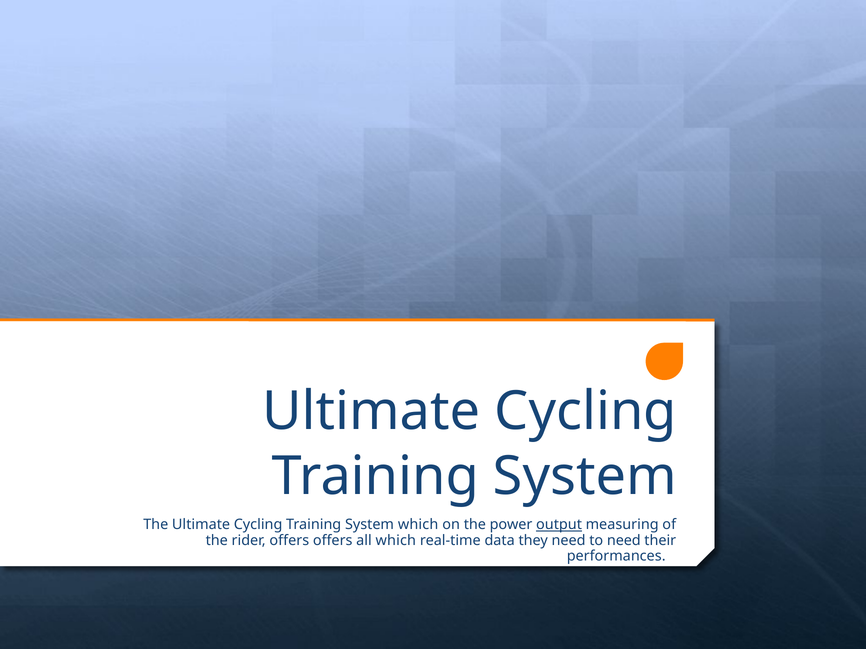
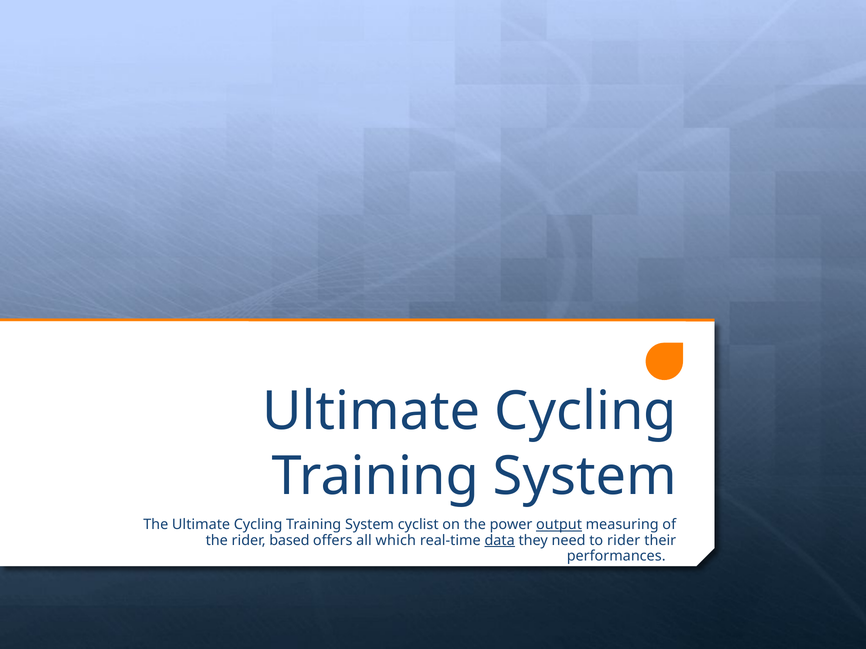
System which: which -> cyclist (418, 525)
rider offers: offers -> based (289, 541)
data underline: none -> present (500, 541)
to need: need -> rider (624, 541)
